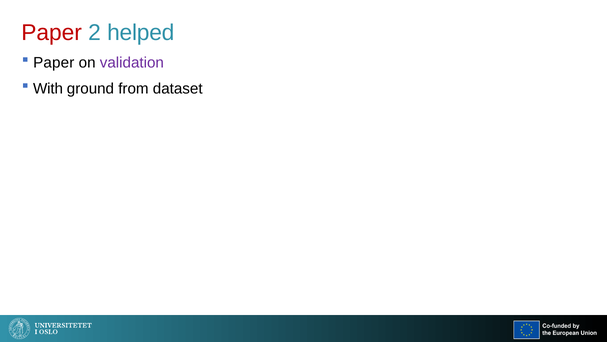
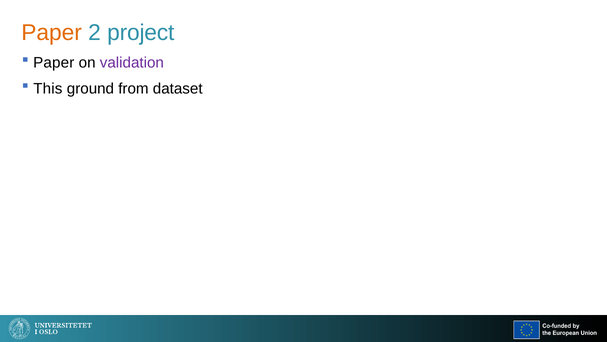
Paper colour: red -> orange (52, 32)
helped: helped -> project (141, 32)
With: With -> This (48, 89)
